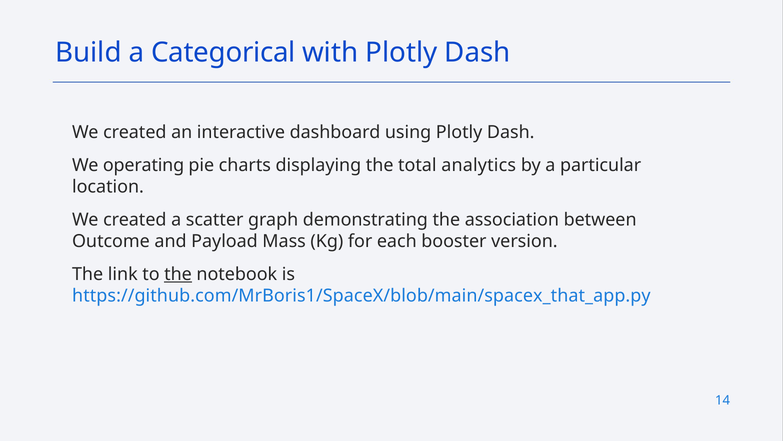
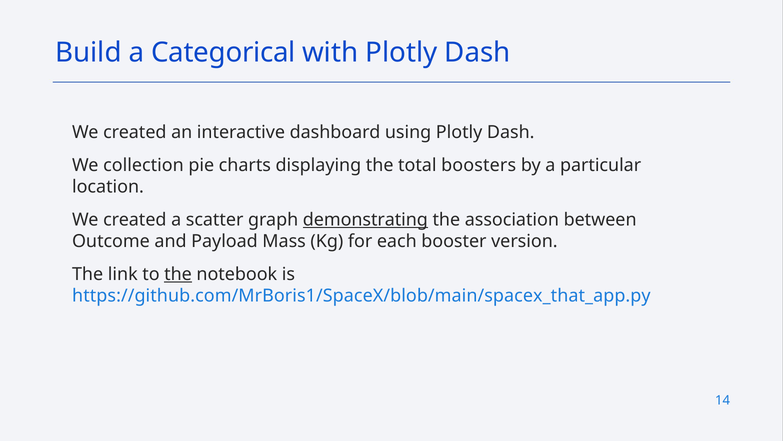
operating: operating -> collection (143, 165)
analytics: analytics -> boosters (479, 165)
demonstrating underline: none -> present (365, 220)
